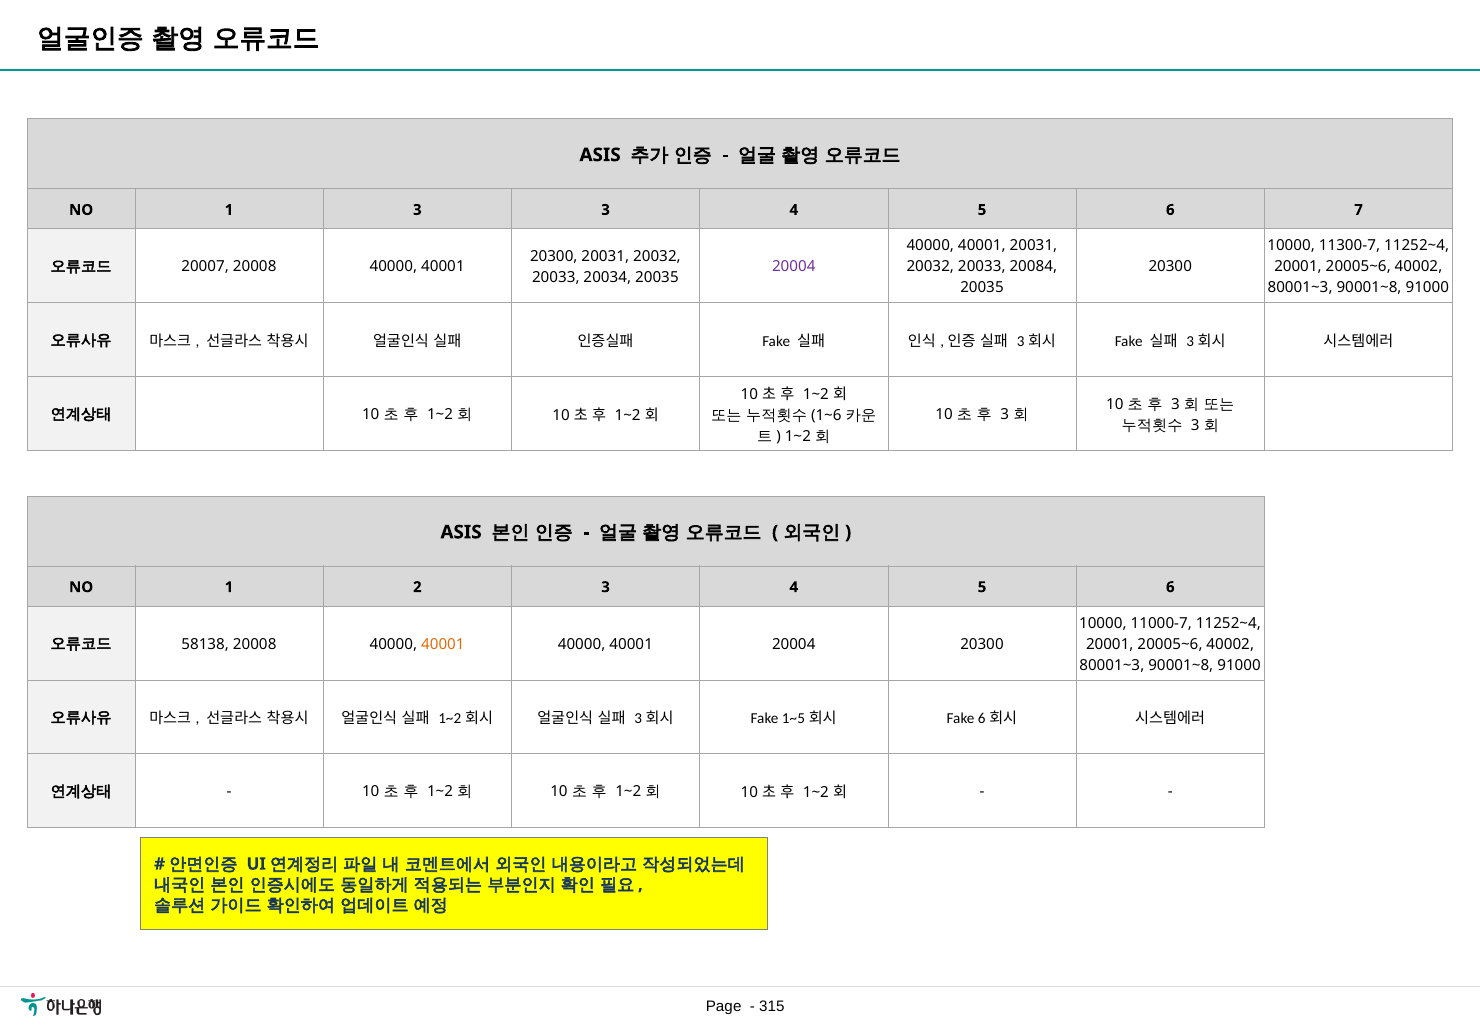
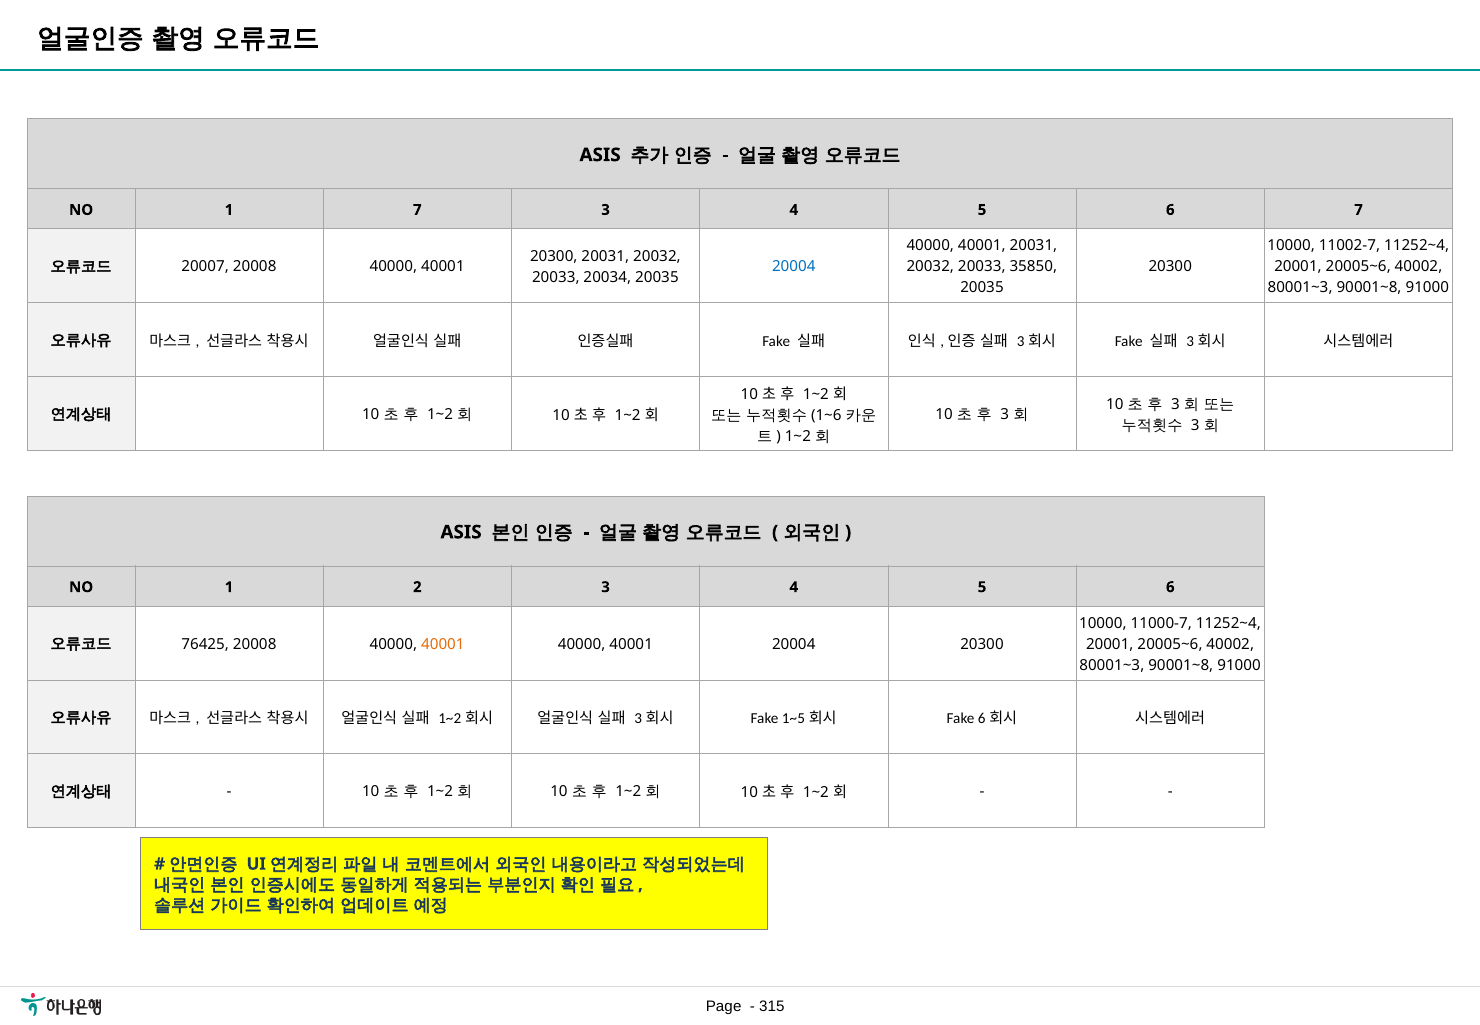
1 3: 3 -> 7 (417, 210)
11300-7: 11300-7 -> 11002-7 (1349, 246)
20004 colour: purple -> blue (794, 267)
20084: 20084 -> 35850 (1033, 267)
58138: 58138 -> 76425 (205, 644)
